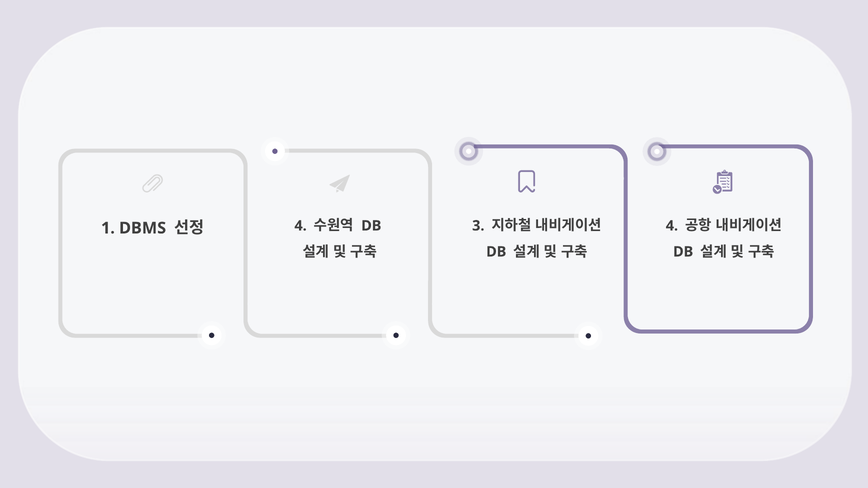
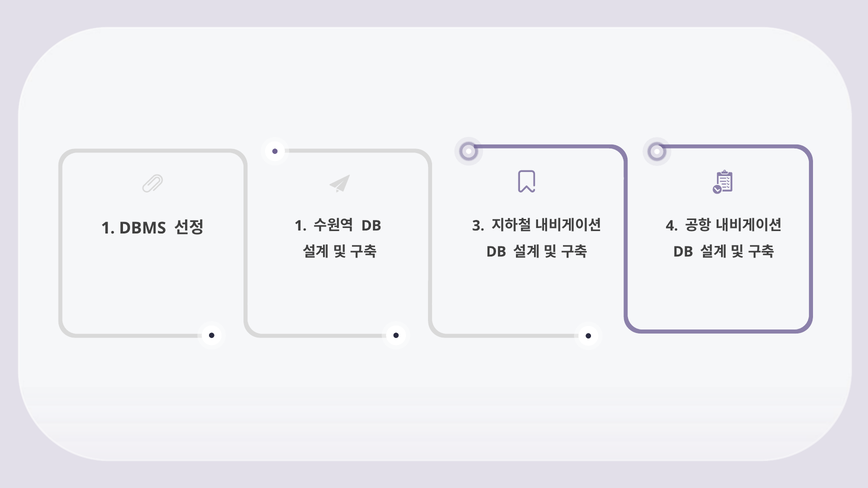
4: 4 -> 1 (301, 226)
